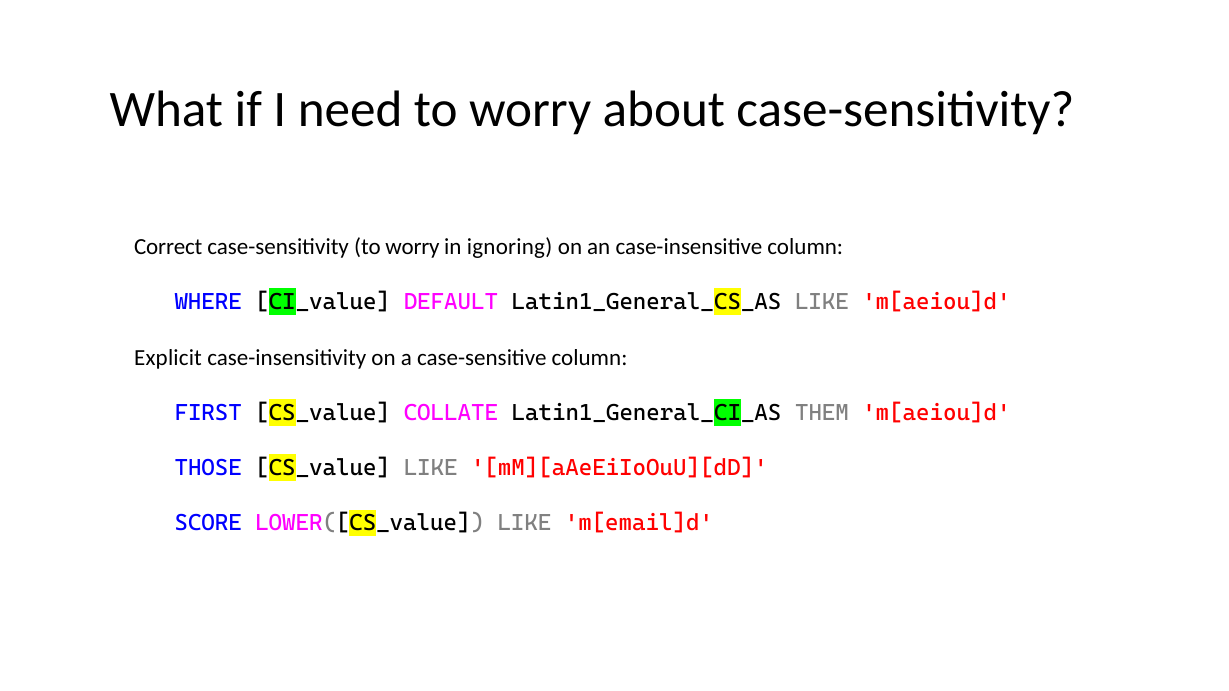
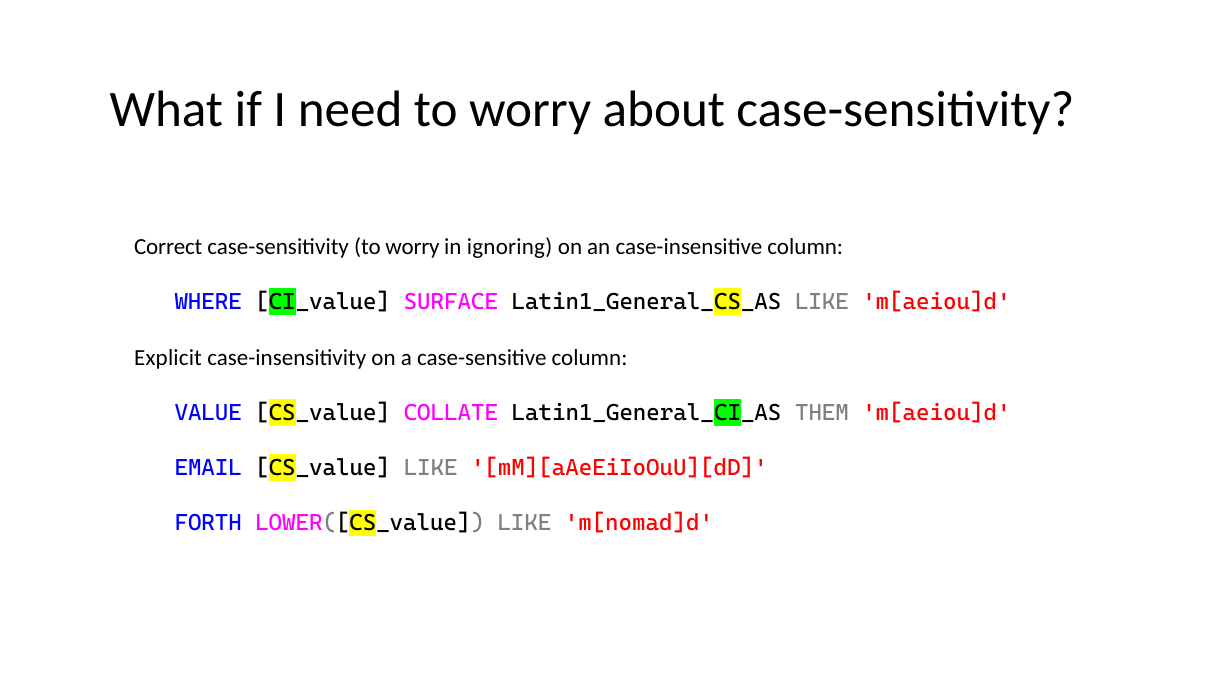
DEFAULT: DEFAULT -> SURFACE (451, 302)
FIRST: FIRST -> VALUE (208, 413)
THOSE: THOSE -> EMAIL (208, 468)
SCORE: SCORE -> FORTH (208, 524)
m[email]d: m[email]d -> m[nomad]d (639, 524)
